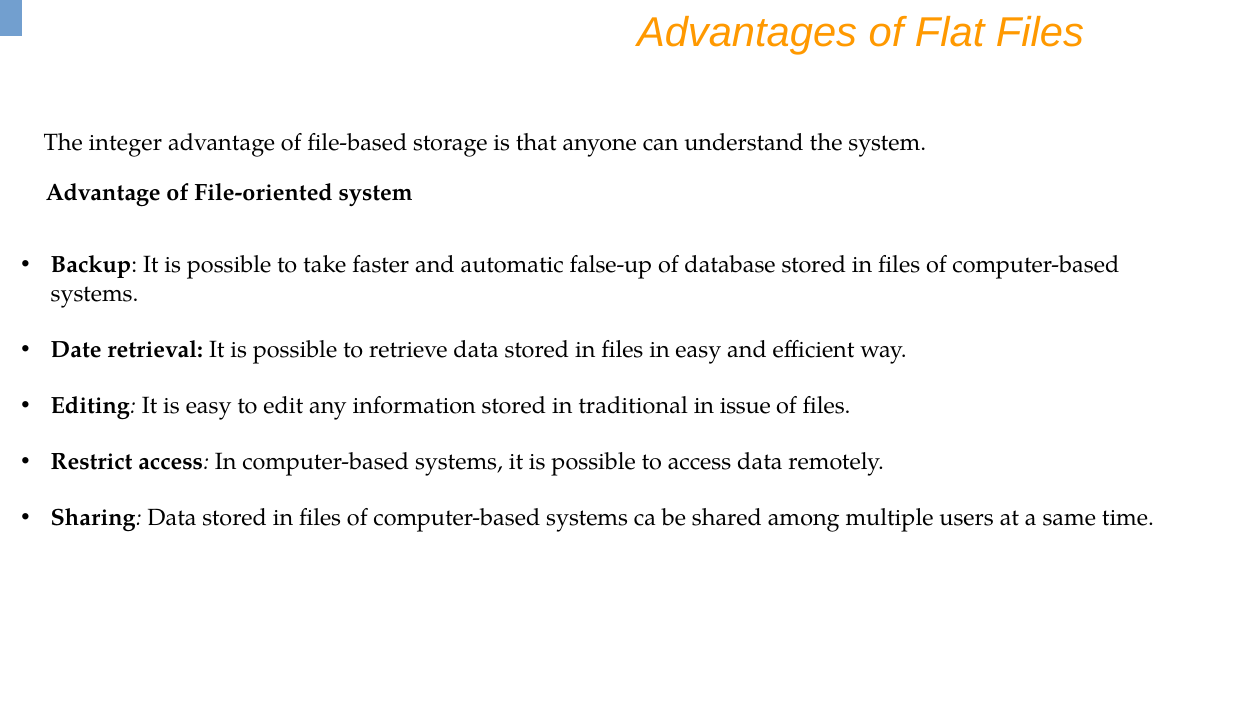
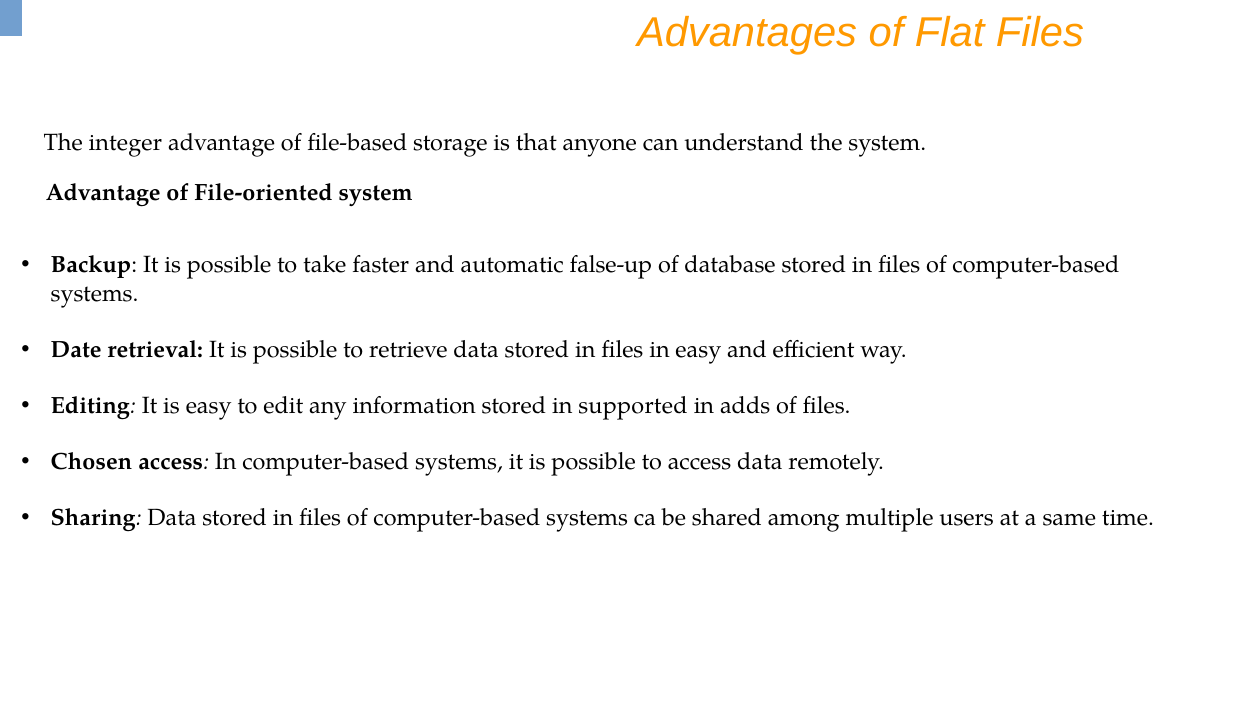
traditional: traditional -> supported (633, 406)
issue: issue -> adds (745, 406)
Restrict: Restrict -> Chosen (92, 462)
